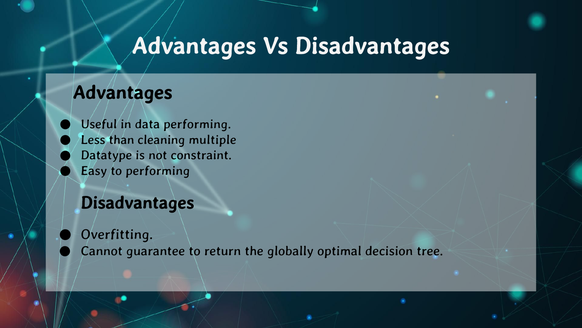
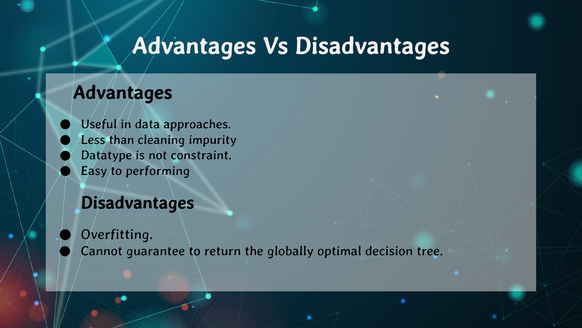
data performing: performing -> approaches (197, 124)
multiple: multiple -> impurity (213, 140)
